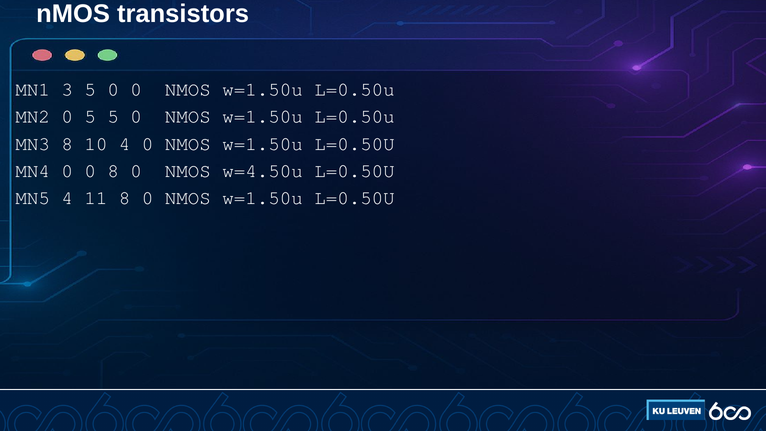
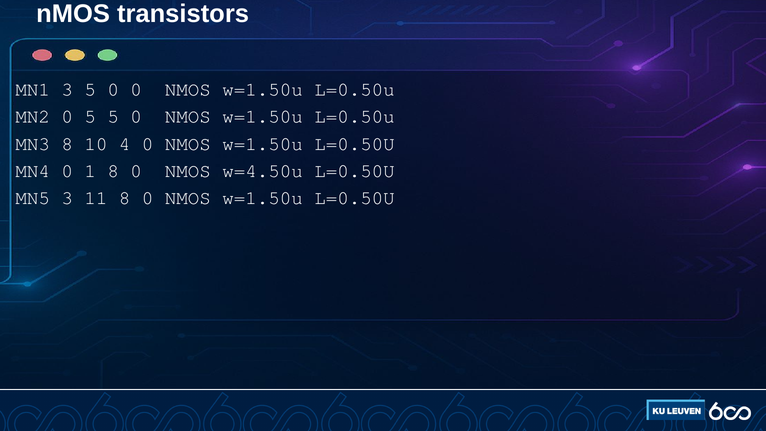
MN4 0 0: 0 -> 1 (90, 171)
MN5 4: 4 -> 3 (67, 198)
